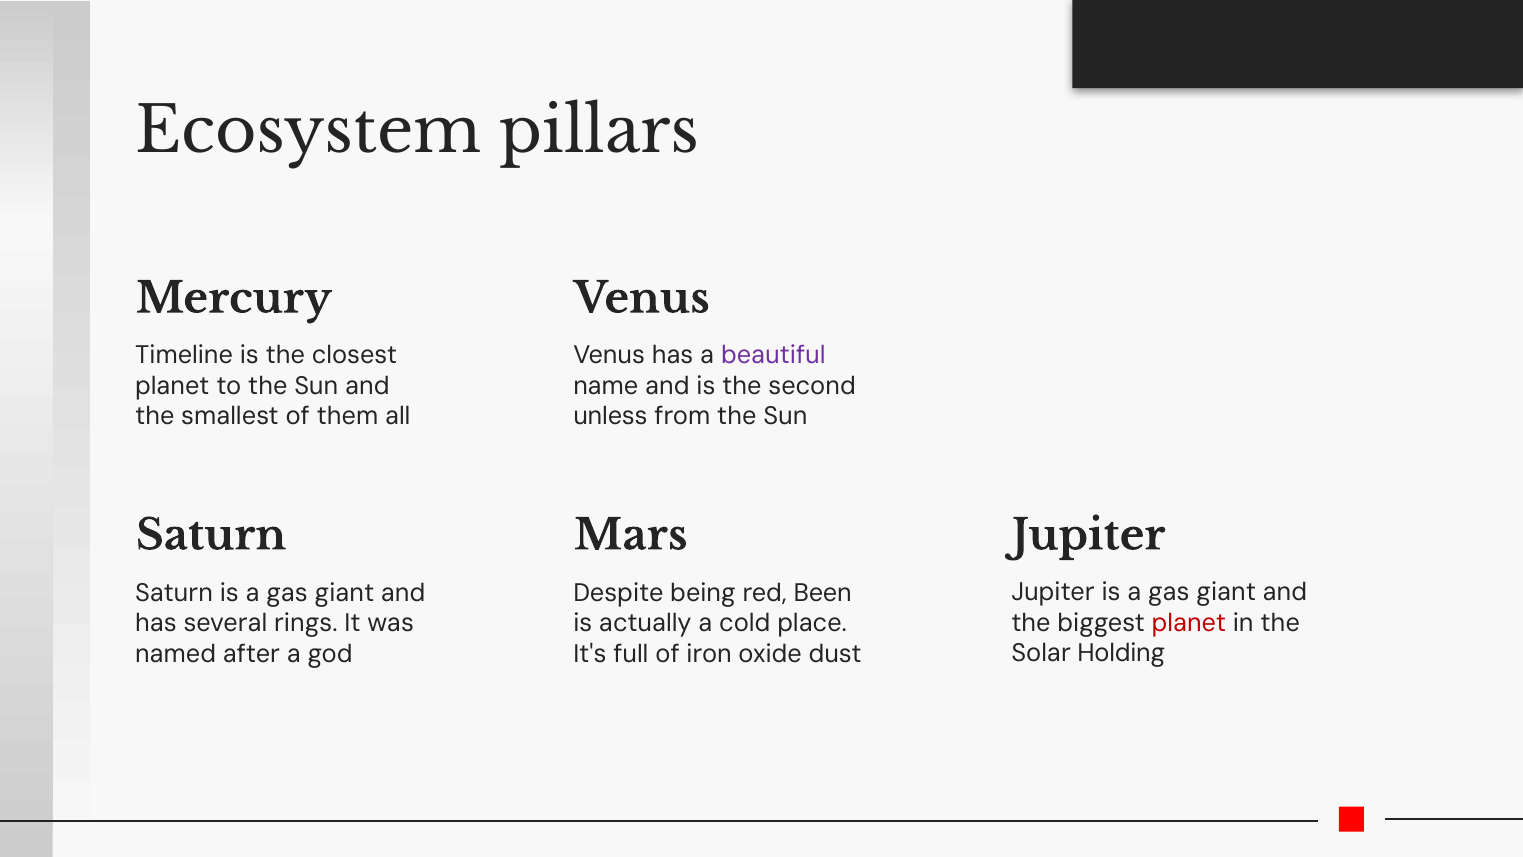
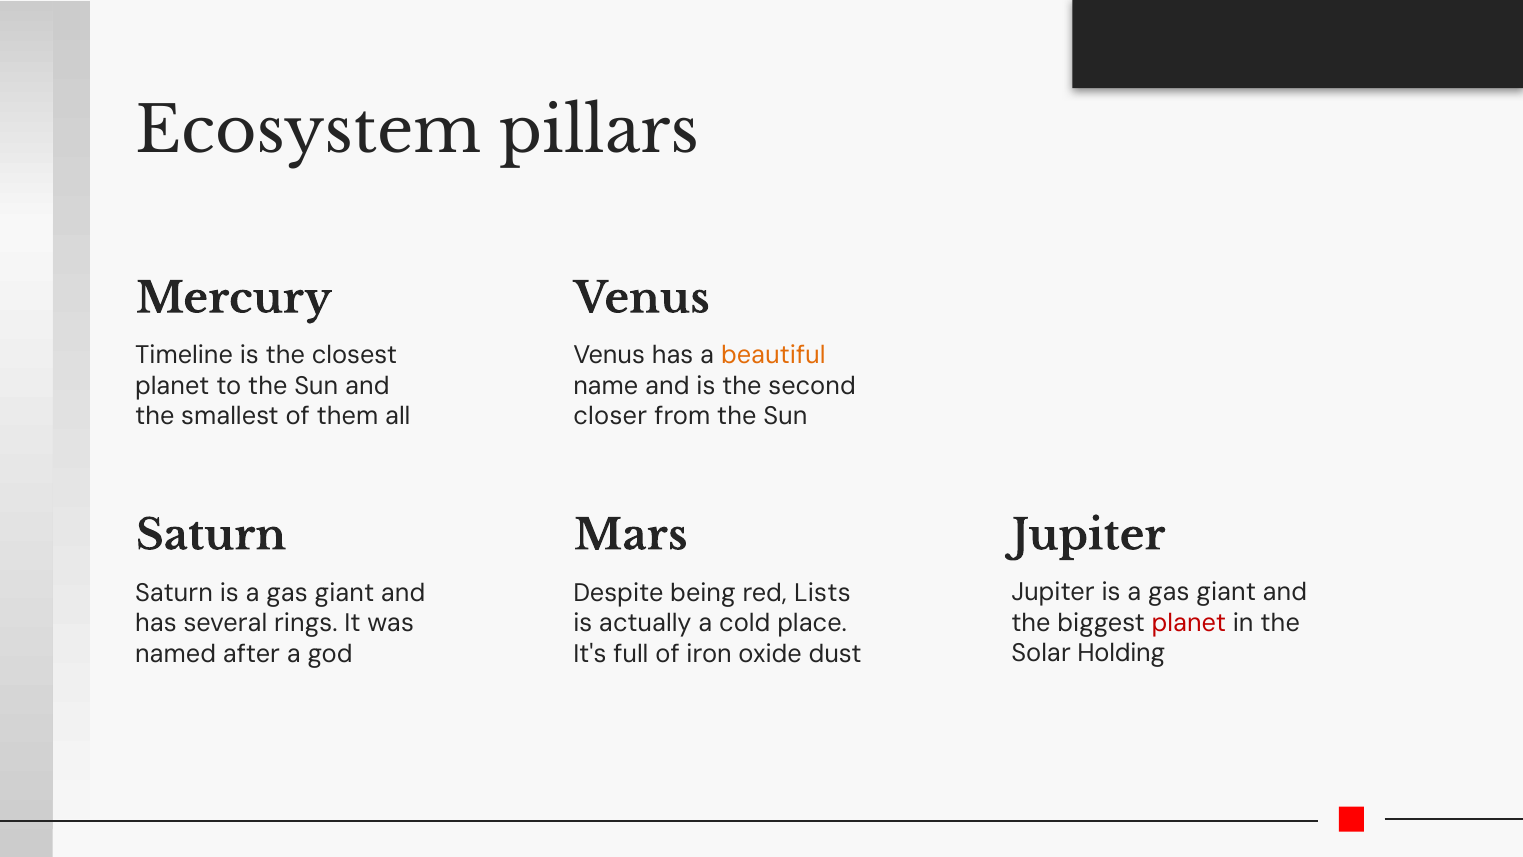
beautiful colour: purple -> orange (773, 355)
unless: unless -> closer (610, 416)
Been: Been -> Lists (822, 593)
